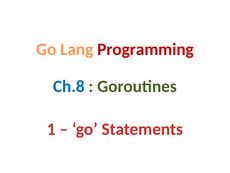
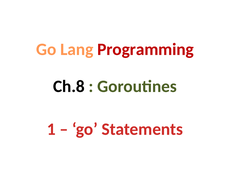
Ch.8 colour: blue -> black (69, 86)
